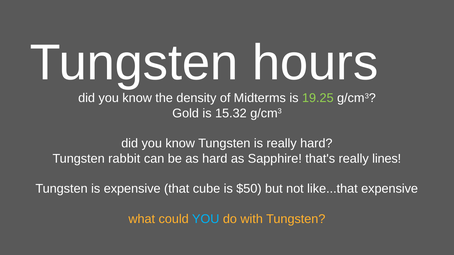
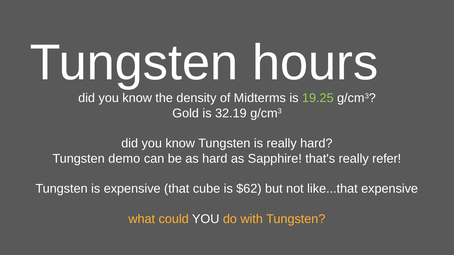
15.32: 15.32 -> 32.19 (231, 113)
rabbit: rabbit -> demo (124, 159)
lines: lines -> refer (387, 159)
$50: $50 -> $62 (249, 189)
YOU colour: light blue -> white (206, 219)
